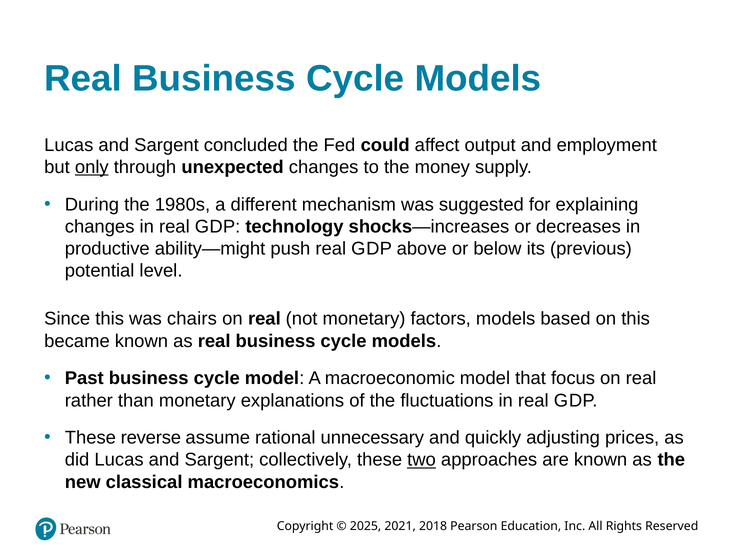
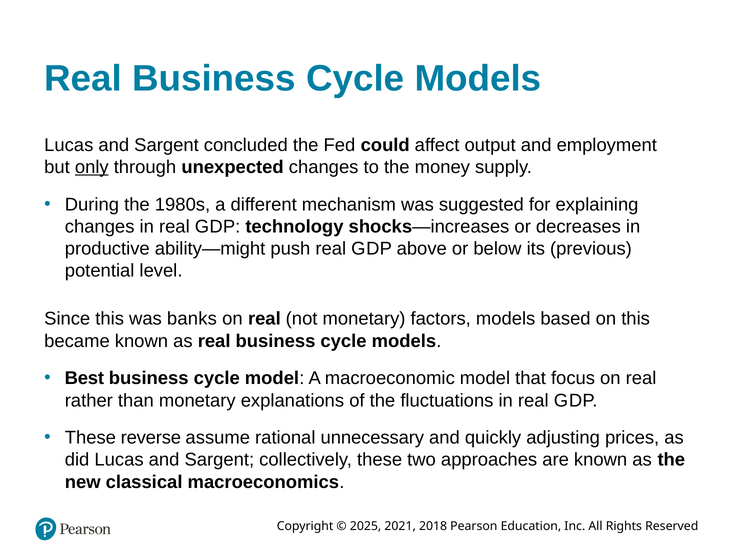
chairs: chairs -> banks (192, 319)
Past: Past -> Best (84, 379)
two underline: present -> none (422, 461)
